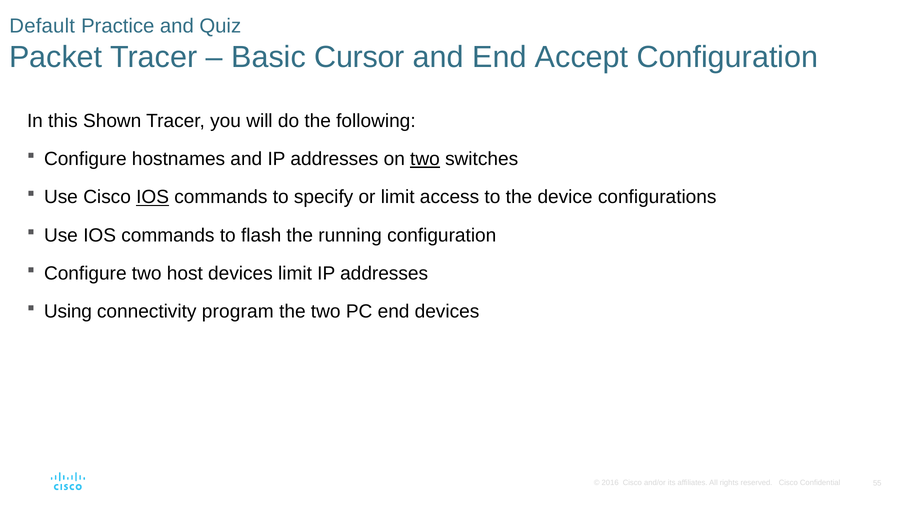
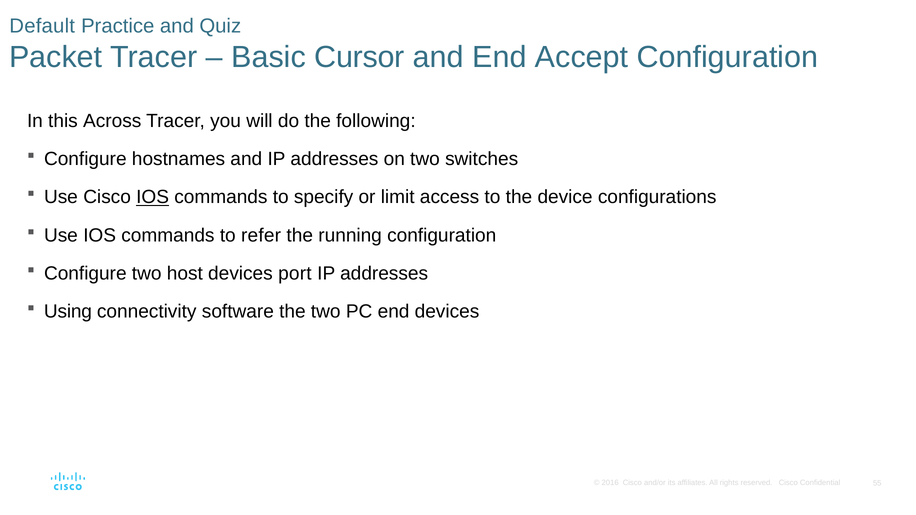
Shown: Shown -> Across (112, 121)
two underline: present -> none (425, 159)
flash: flash -> refer (261, 235)
devices limit: limit -> port (295, 274)
program: program -> software (238, 312)
